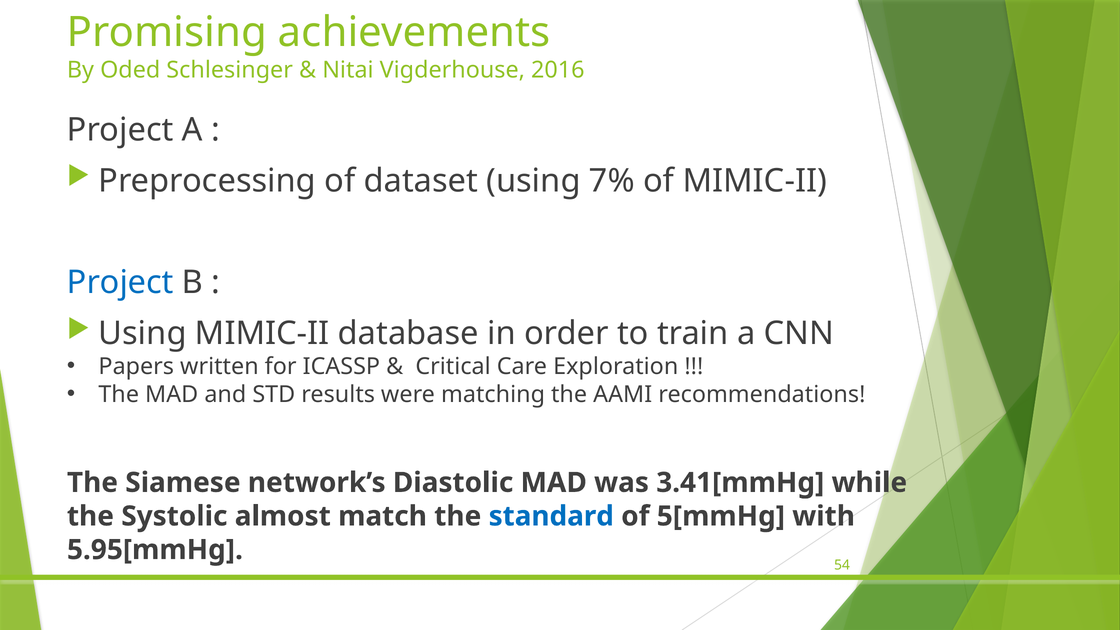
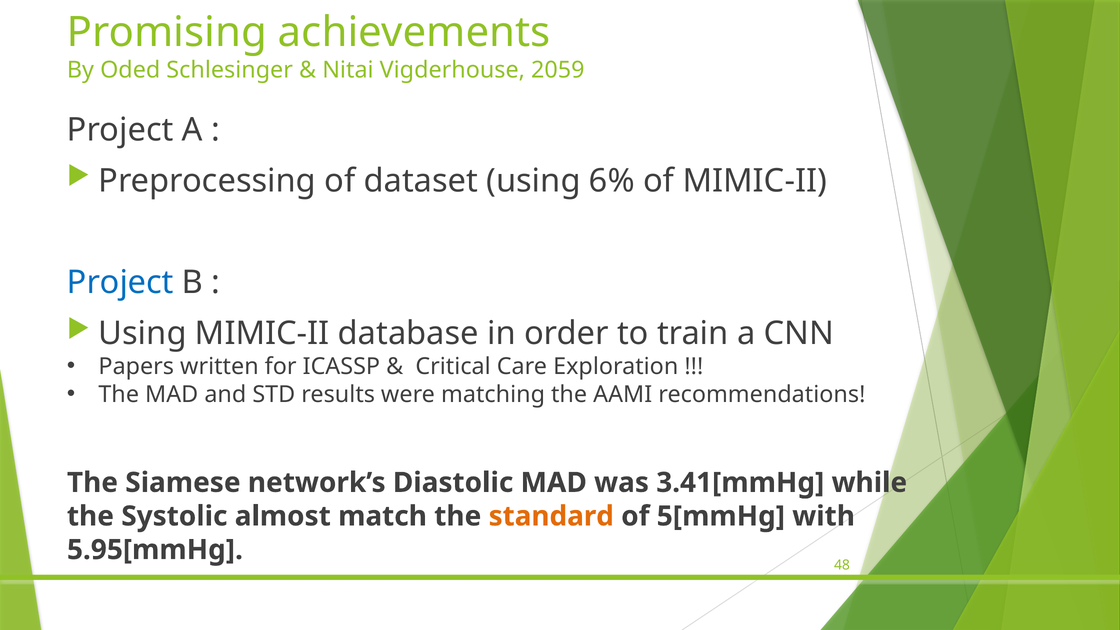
2016: 2016 -> 2059 (558, 70)
7%: 7% -> 6% (612, 181)
standard colour: blue -> orange (551, 516)
54: 54 -> 48 (842, 565)
